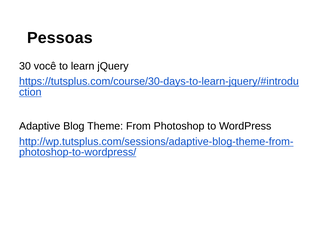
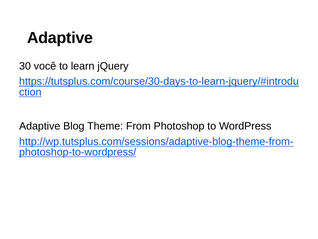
Pessoas: Pessoas -> Adaptive (60, 38)
